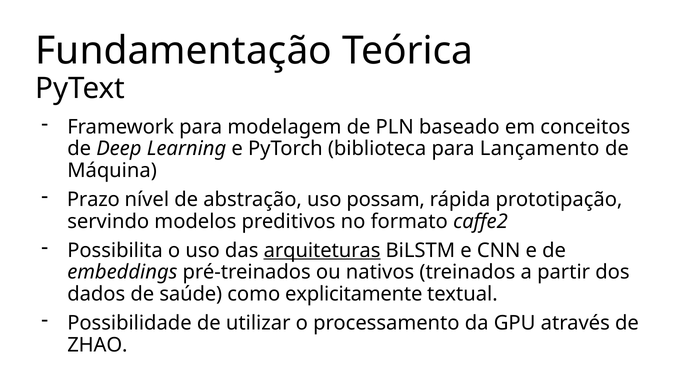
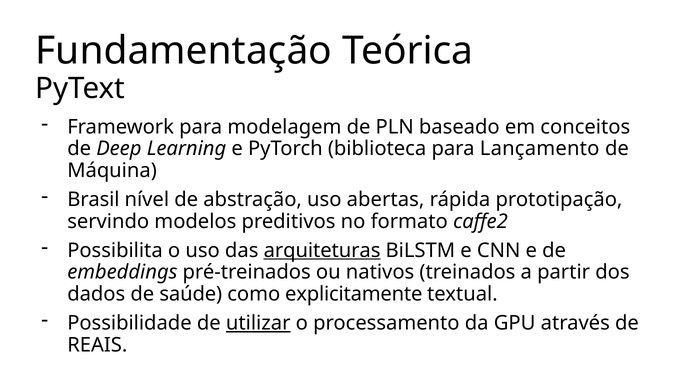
Prazo: Prazo -> Brasil (93, 199)
possam: possam -> abertas (386, 199)
utilizar underline: none -> present (258, 323)
ZHAO: ZHAO -> REAIS (97, 345)
